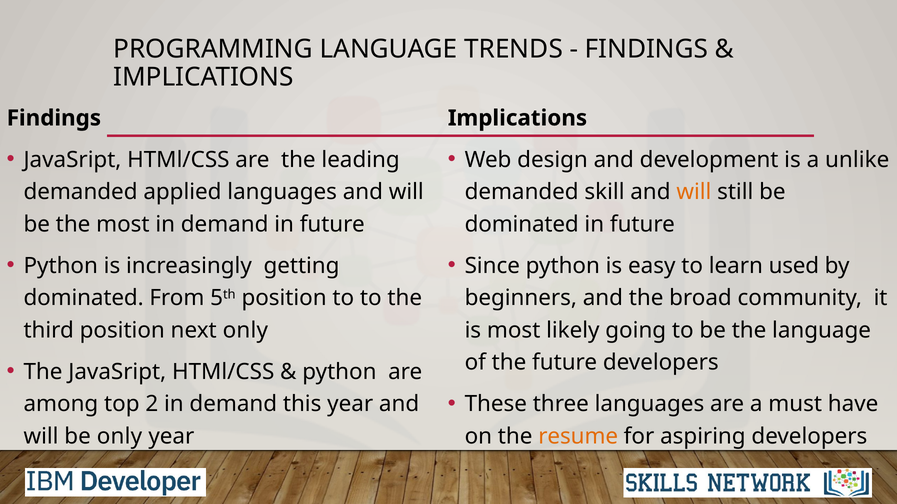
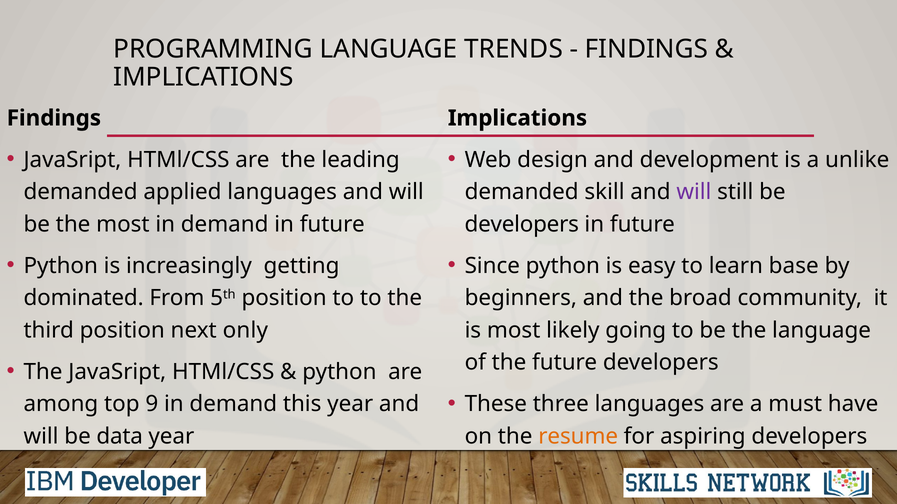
will colour: orange -> purple (694, 192)
dominated: dominated -> developers (522, 224)
used: used -> base (794, 266)
2: 2 -> 9 (152, 405)
be only: only -> data (120, 437)
